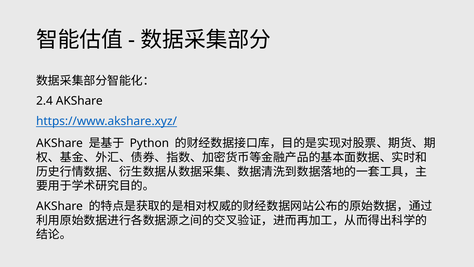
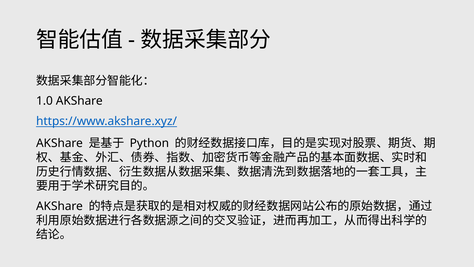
2.4: 2.4 -> 1.0 (44, 101)
